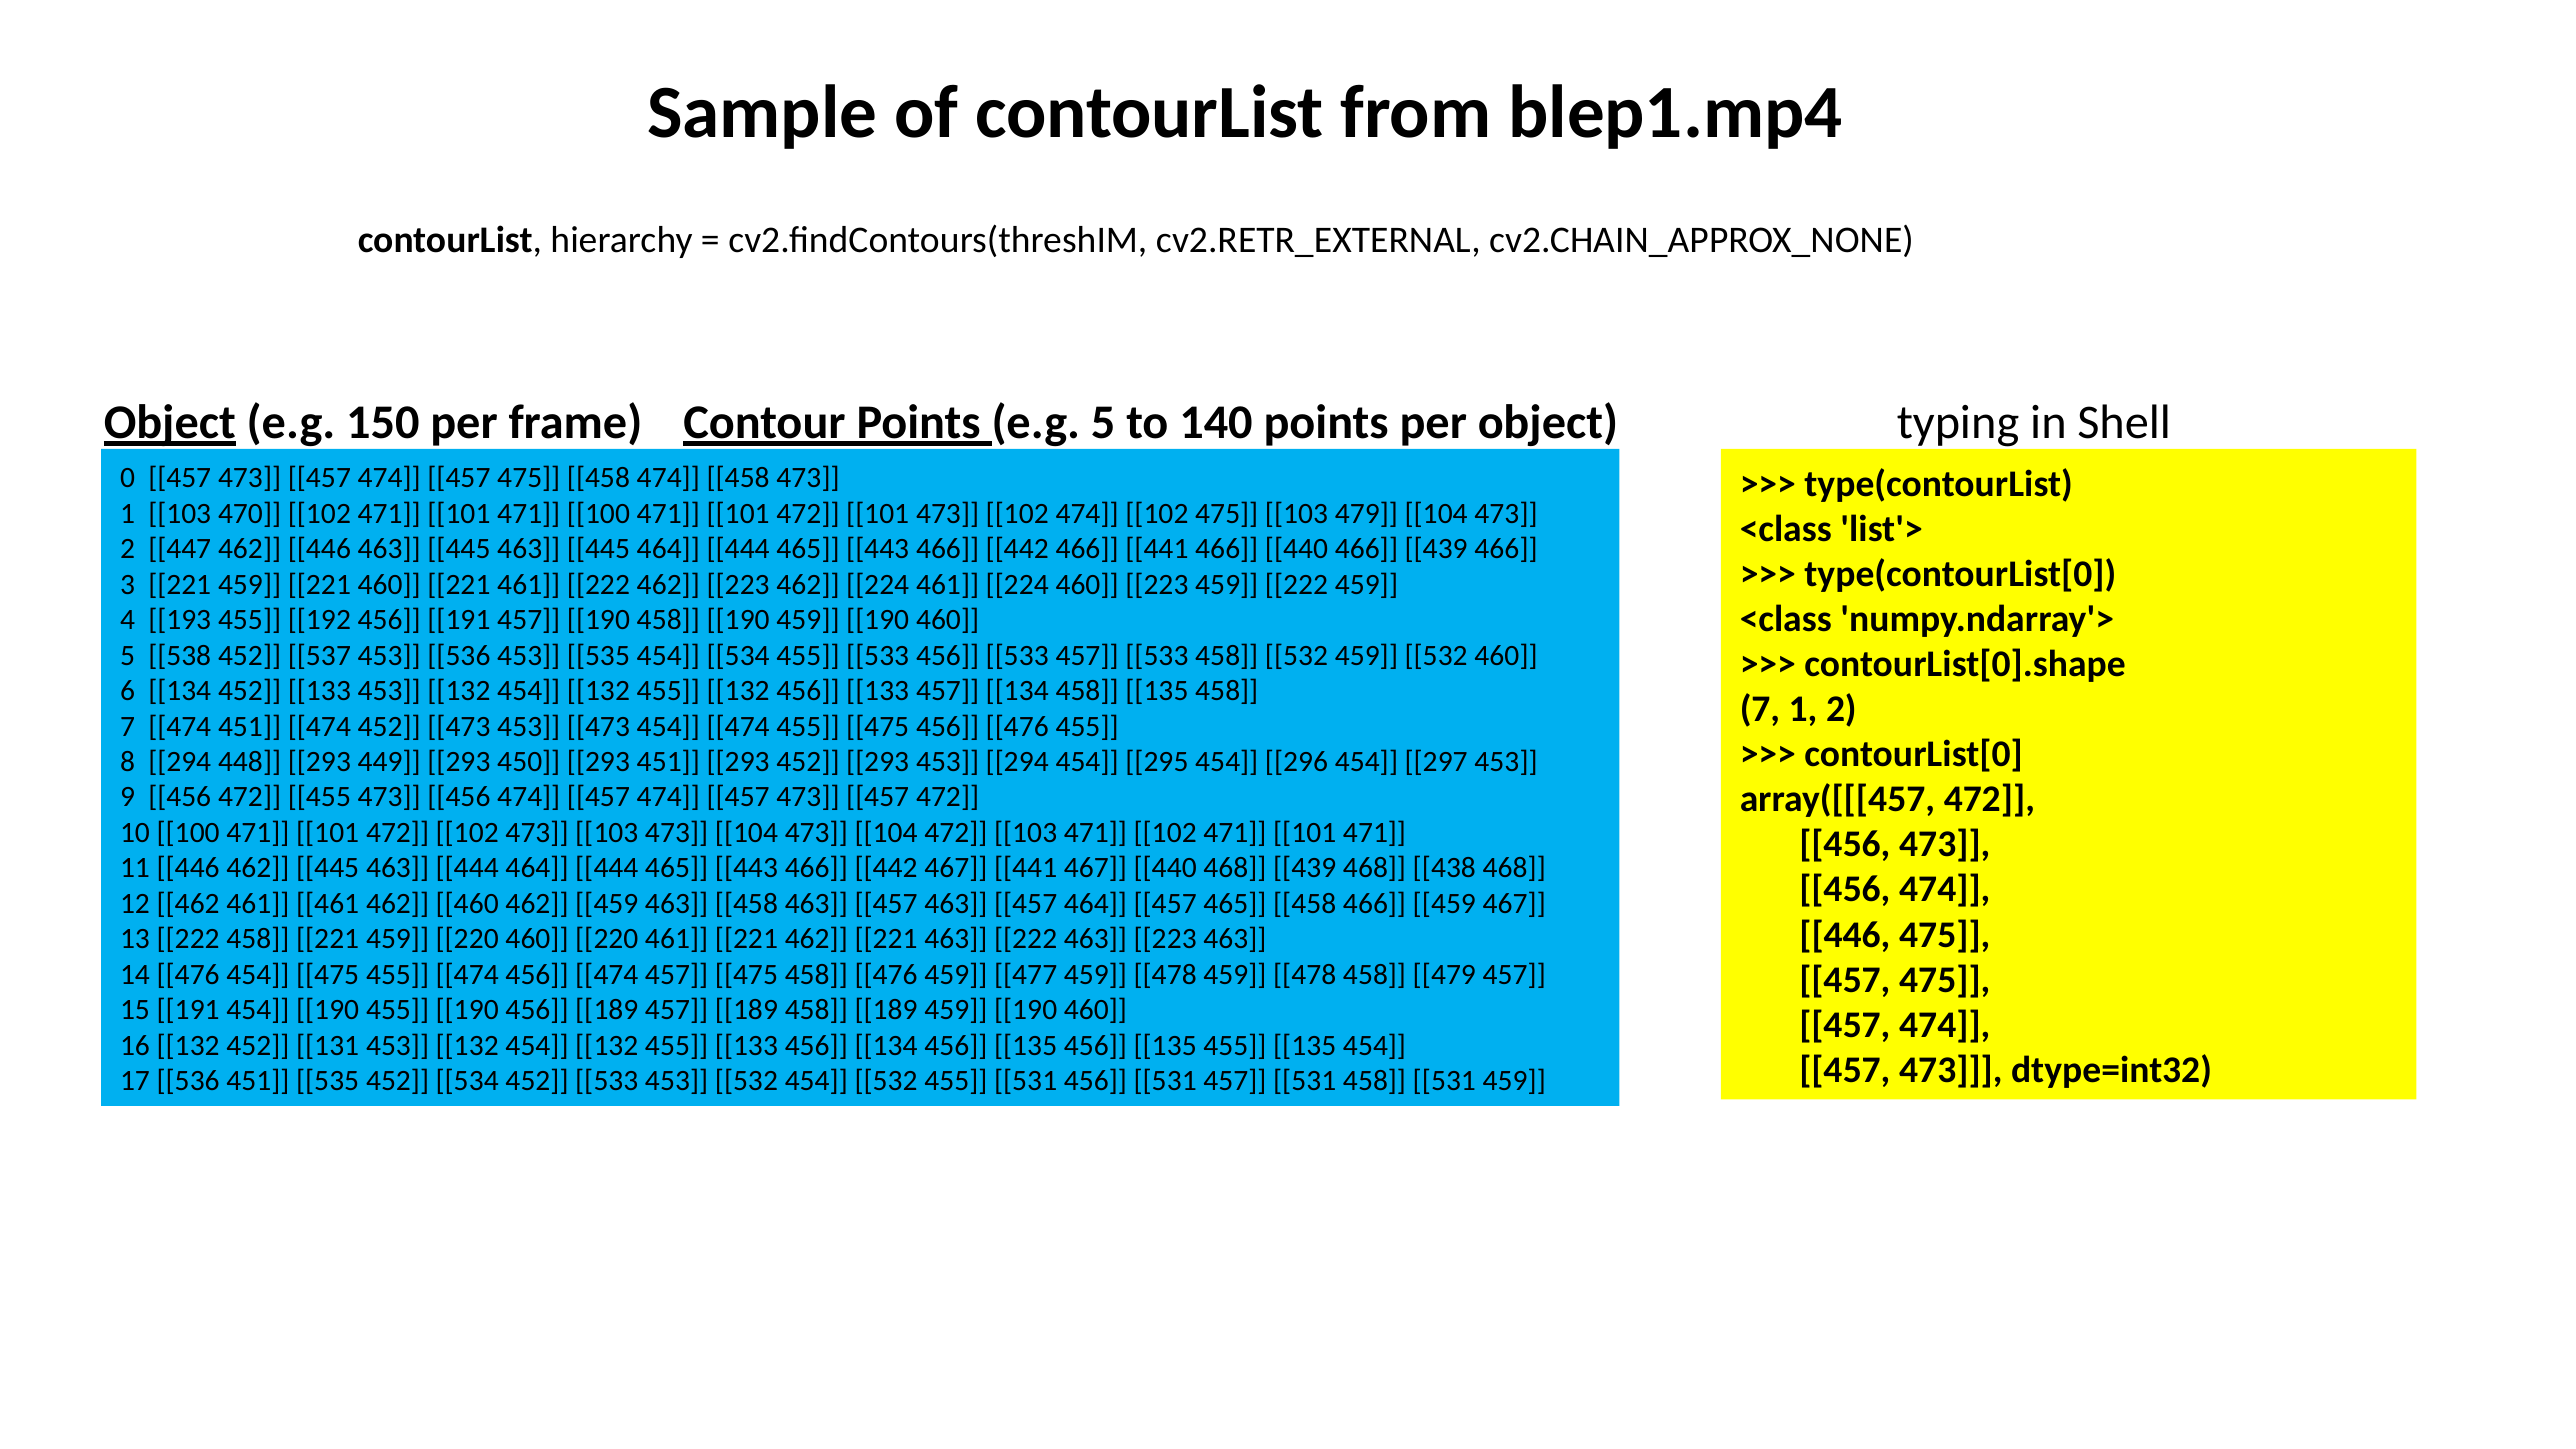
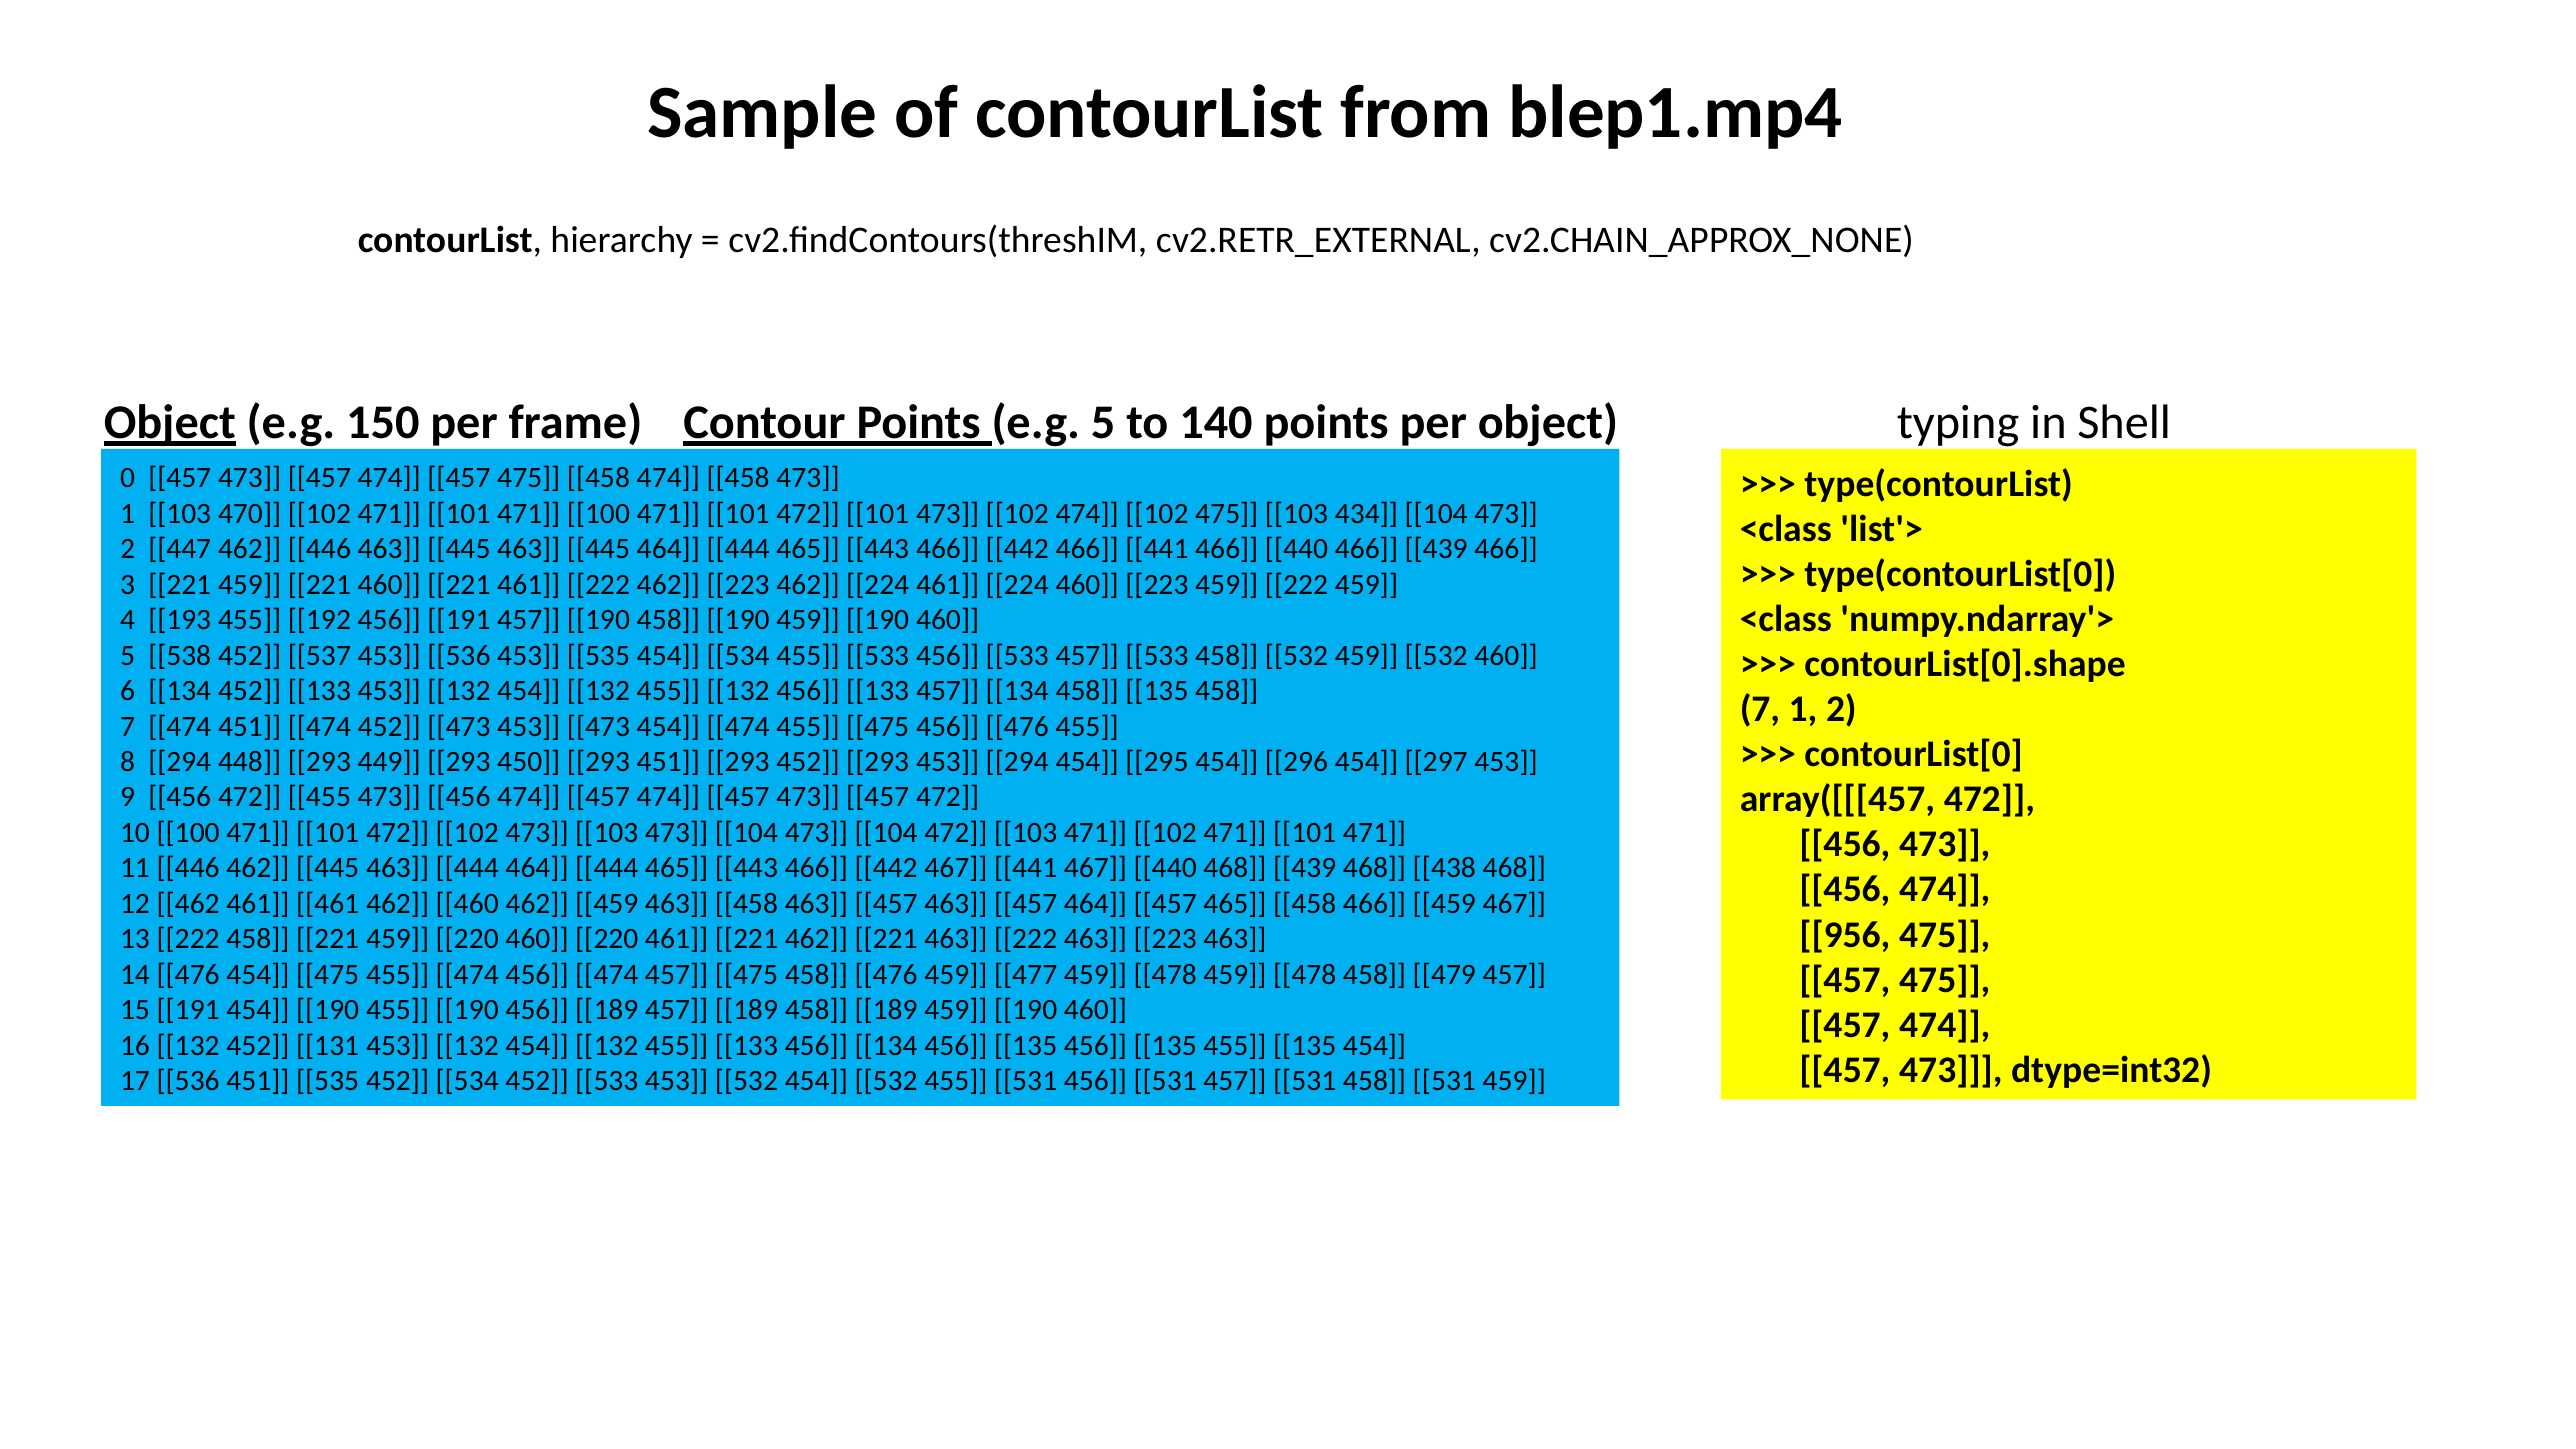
103 479: 479 -> 434 (1366, 514)
446: 446 -> 956 (1845, 935)
